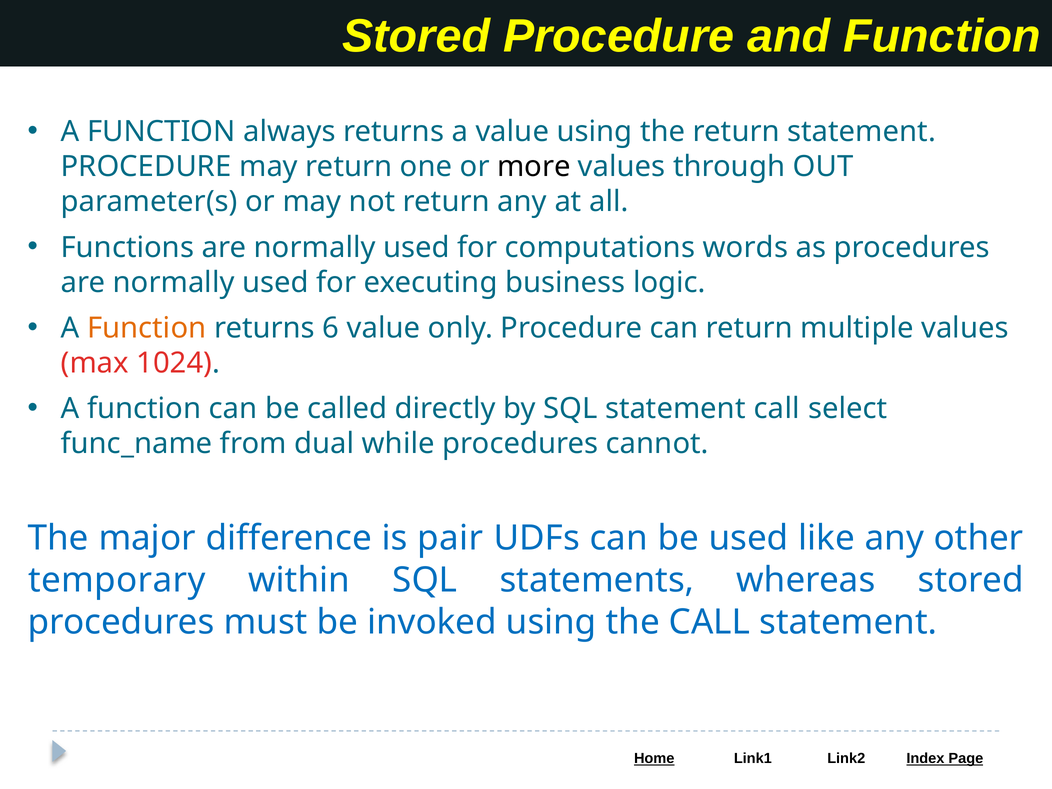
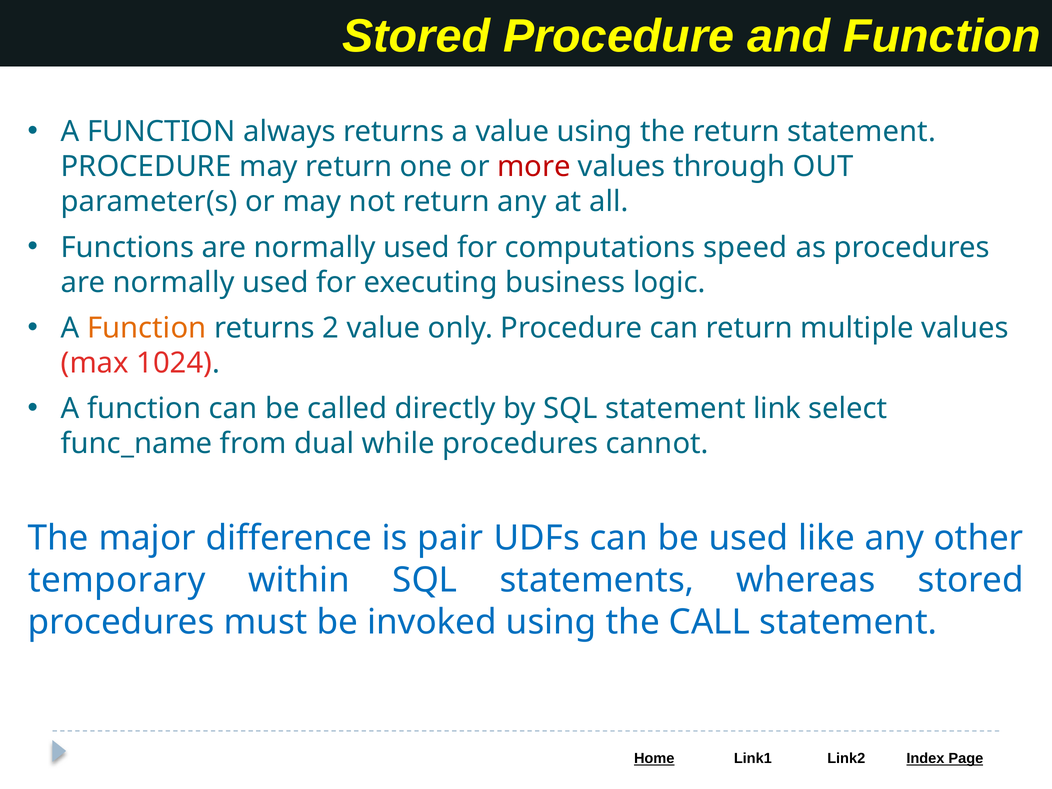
more colour: black -> red (534, 167)
words: words -> speed (745, 247)
6: 6 -> 2 (331, 328)
statement call: call -> link (777, 409)
